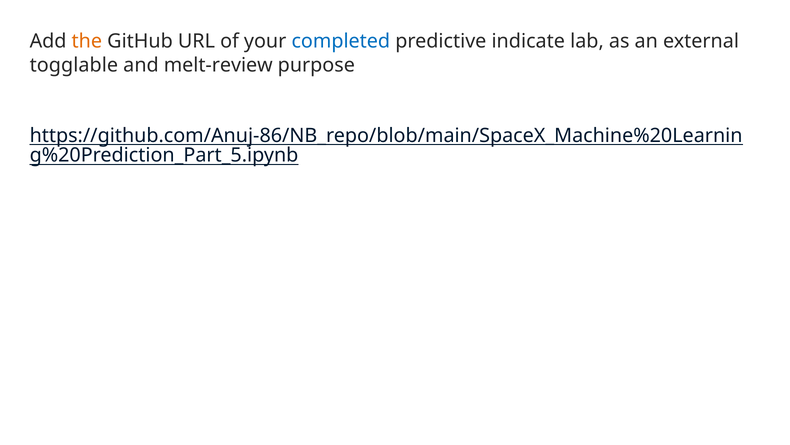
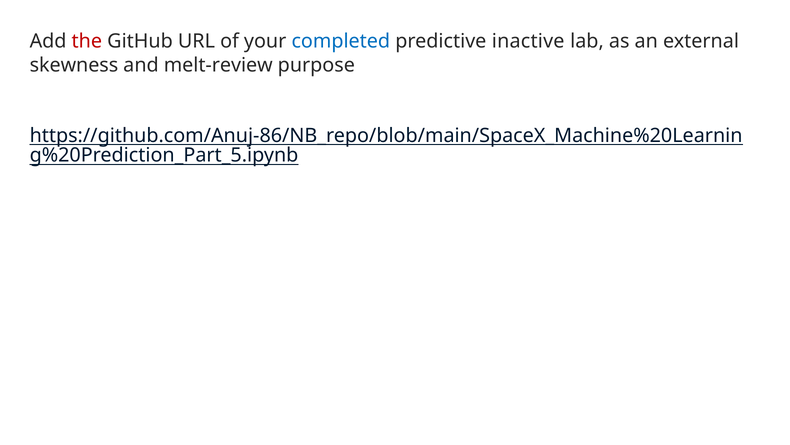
the colour: orange -> red (87, 41)
indicate: indicate -> inactive (528, 41)
togglable: togglable -> skewness (74, 65)
